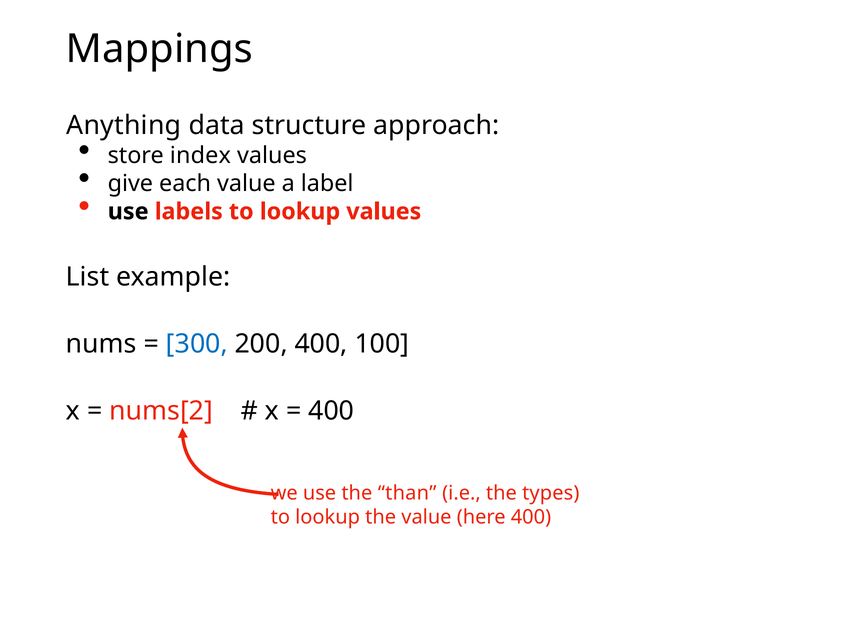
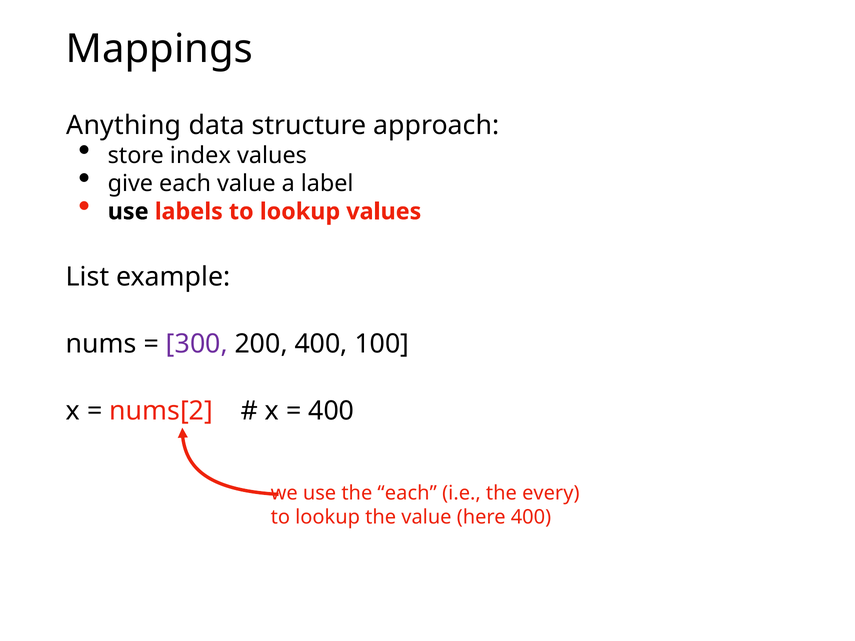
300 colour: blue -> purple (197, 344)
the than: than -> each (407, 493)
types: types -> every (551, 493)
